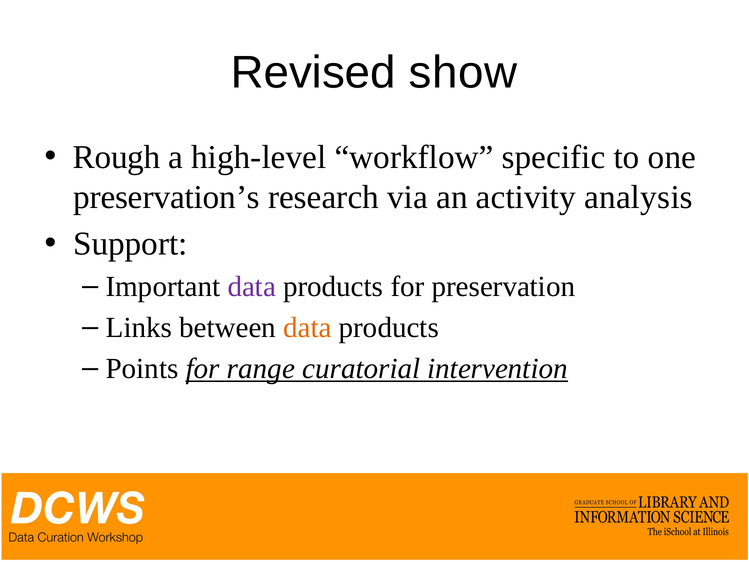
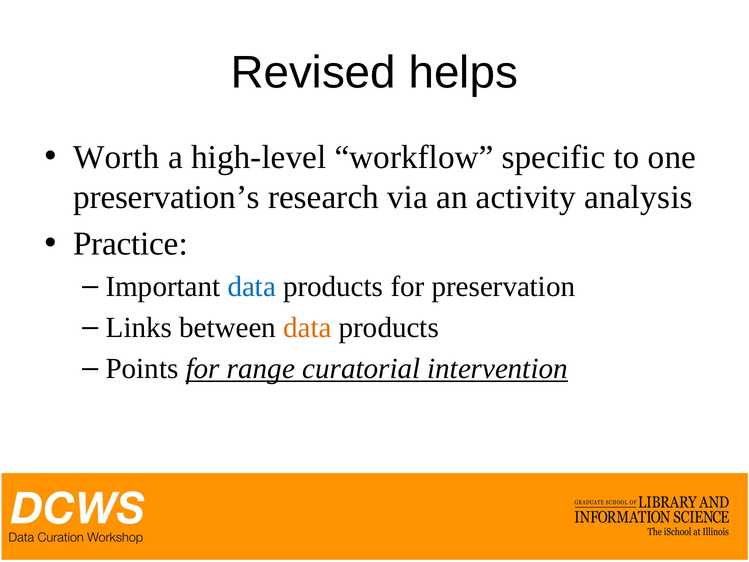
show: show -> helps (463, 73)
Rough: Rough -> Worth (116, 157)
Support: Support -> Practice (130, 244)
data colour: purple -> blue (252, 287)
